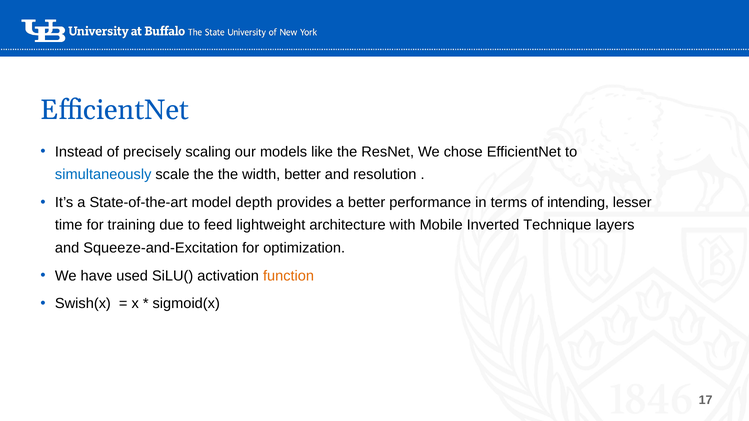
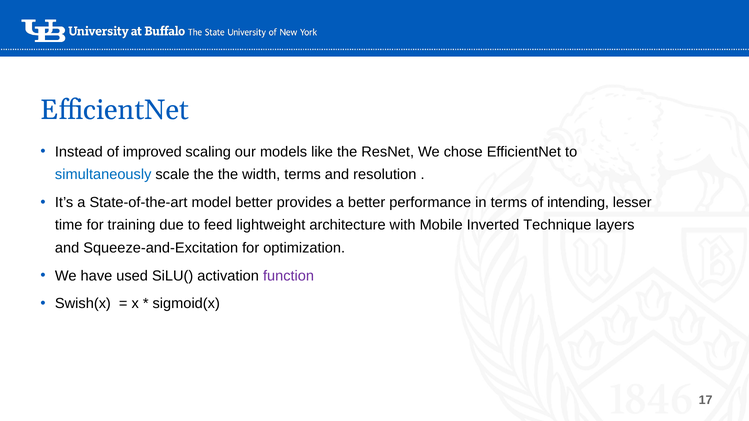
precisely: precisely -> improved (152, 152)
width better: better -> terms (303, 175)
model depth: depth -> better (254, 203)
function colour: orange -> purple (289, 276)
